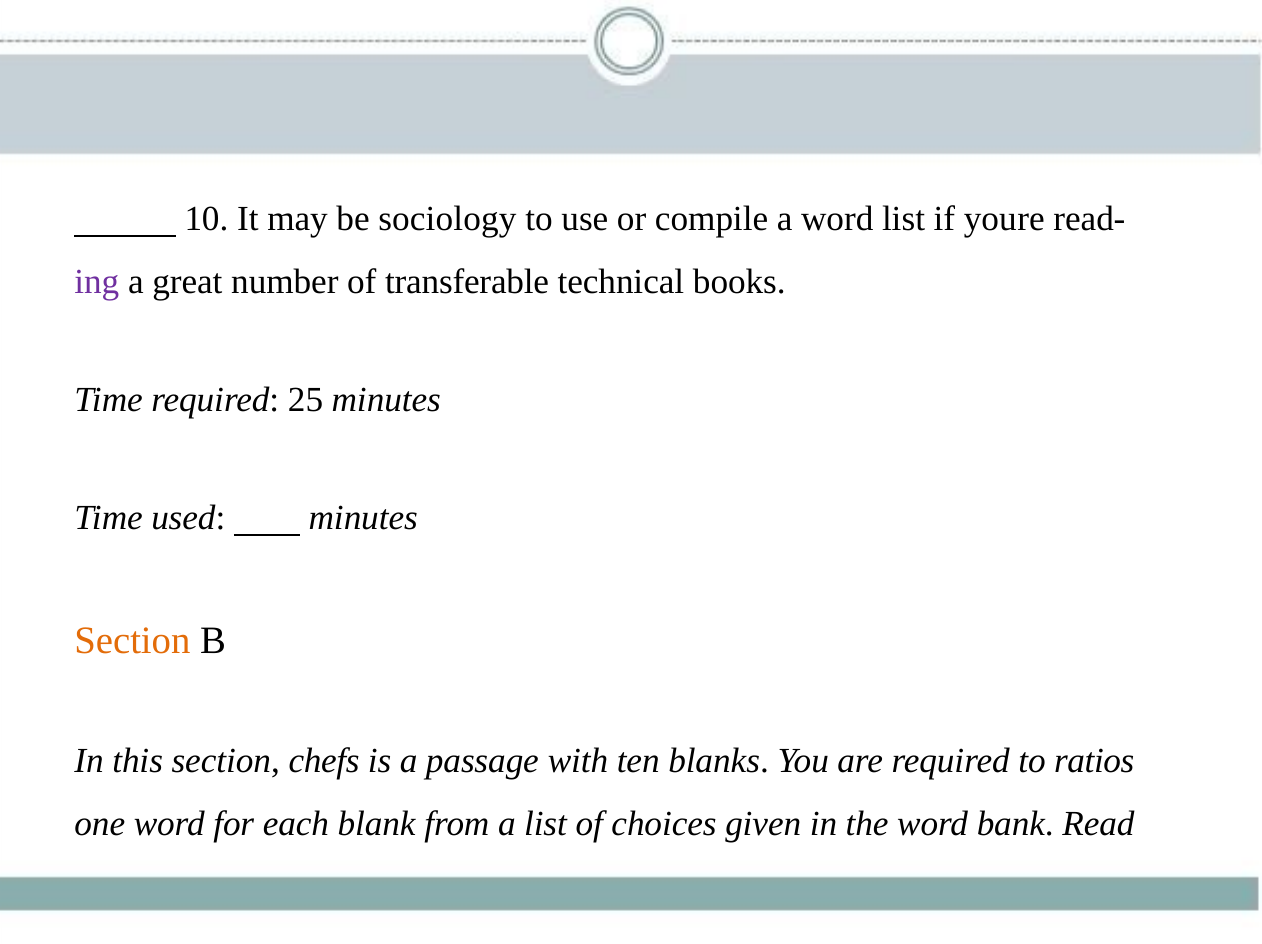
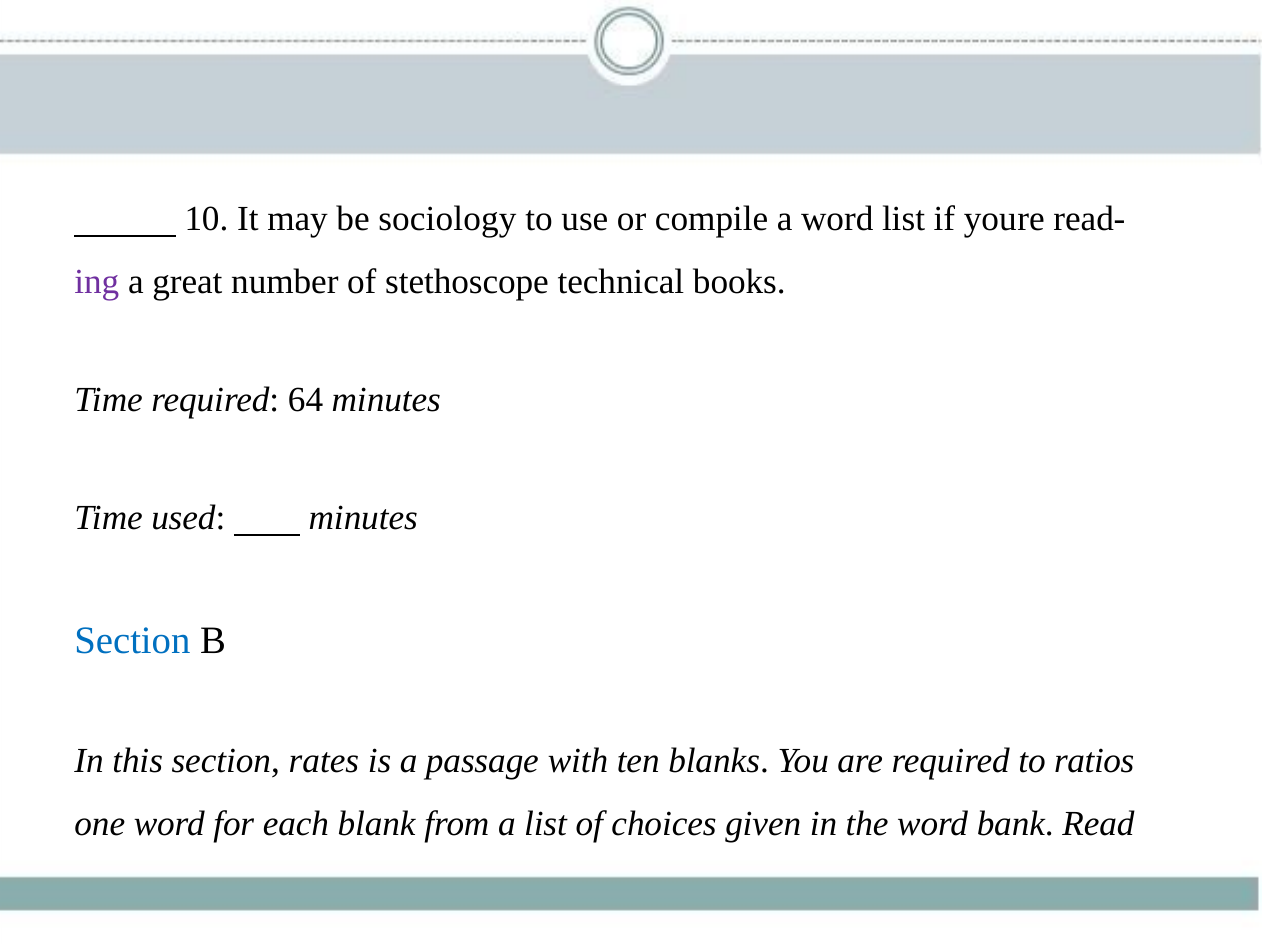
transferable: transferable -> stethoscope (467, 282)
25: 25 -> 64 (306, 400)
Section colour: orange -> blue (132, 641)
chefs: chefs -> rates (324, 761)
